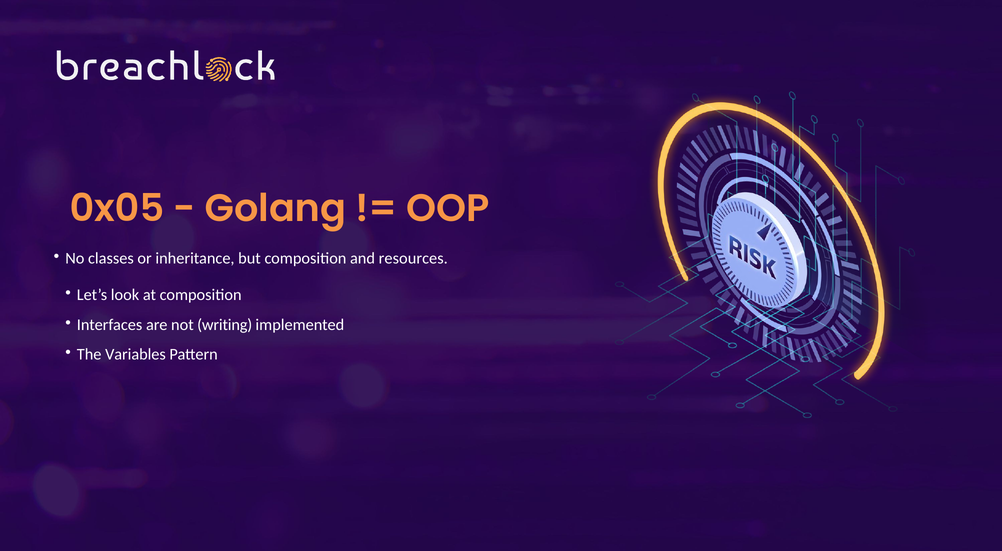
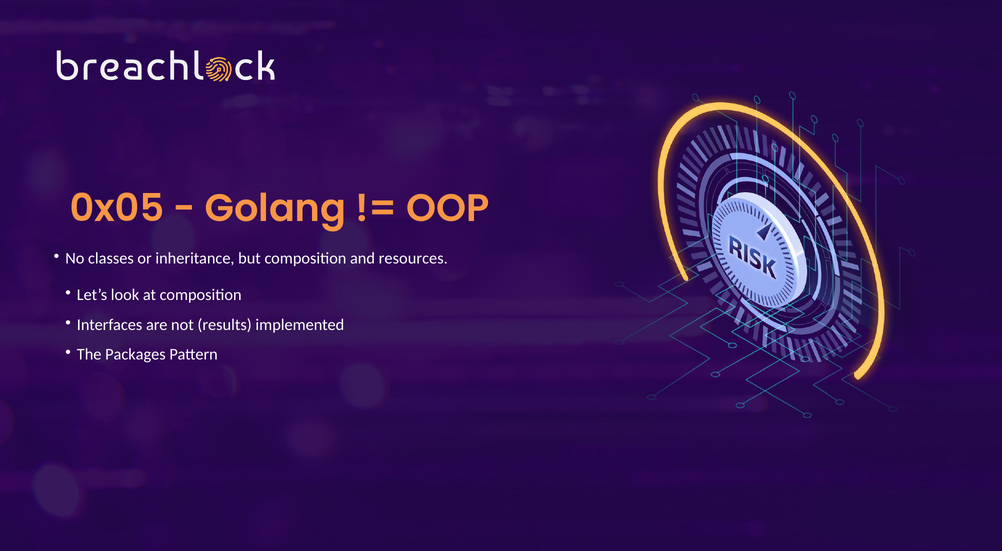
writing: writing -> results (225, 324)
Variables: Variables -> Packages (135, 354)
